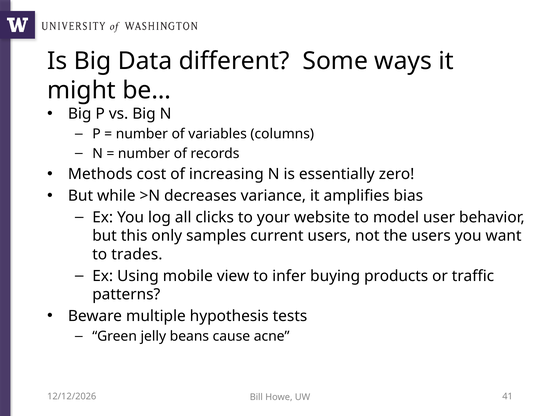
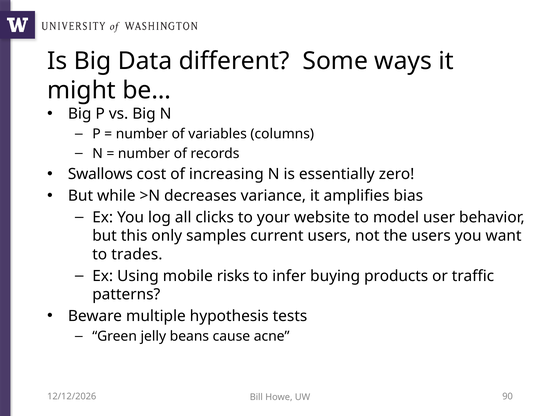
Methods: Methods -> Swallows (100, 174)
view: view -> risks (233, 276)
41: 41 -> 90 (508, 397)
